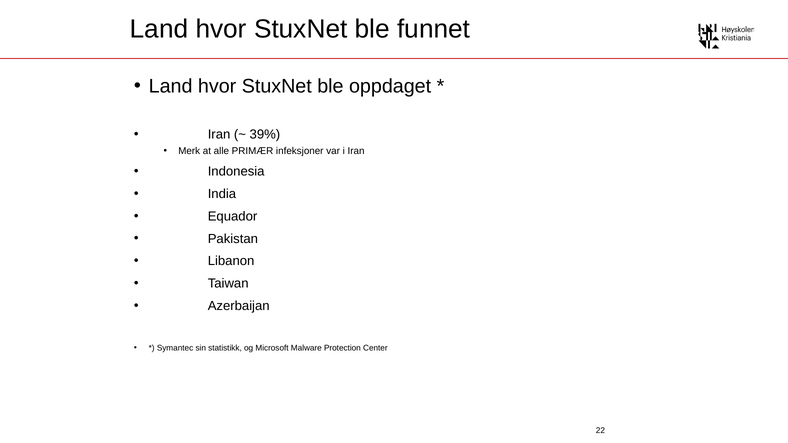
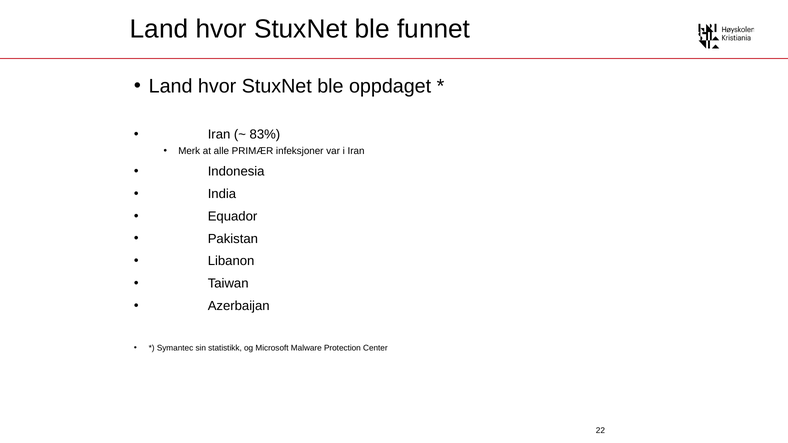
39%: 39% -> 83% (265, 135)
